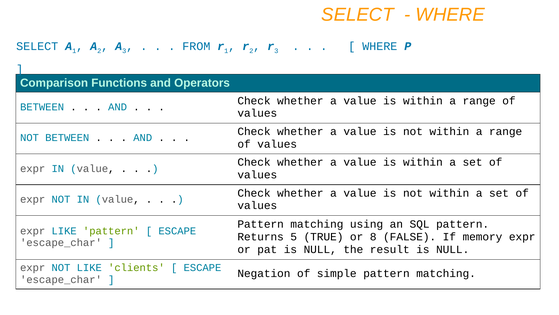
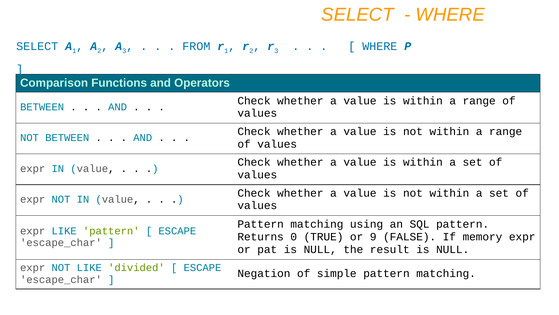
5: 5 -> 0 (294, 236)
8: 8 -> 9 (373, 236)
clients: clients -> divided (136, 267)
